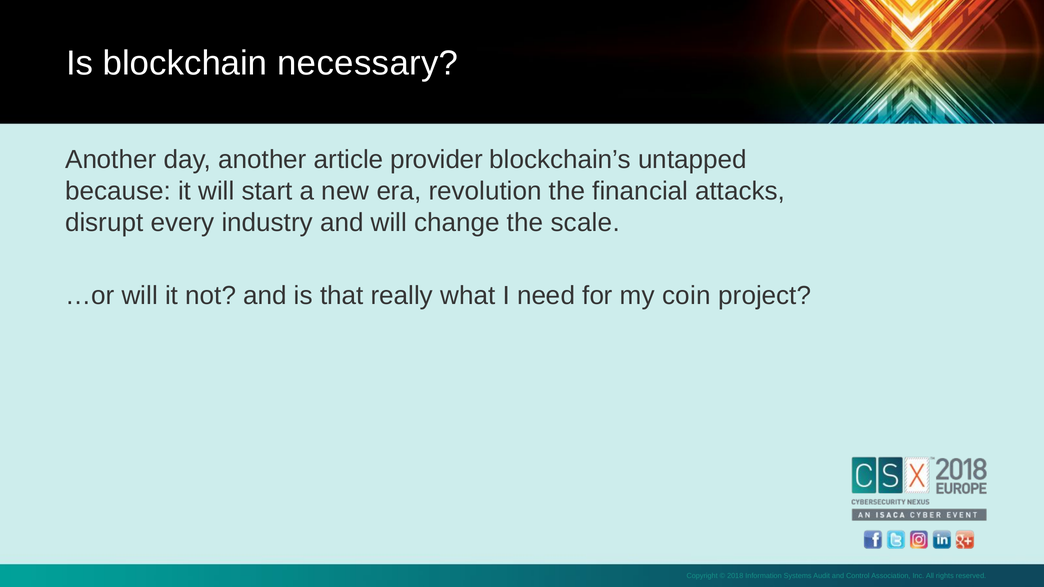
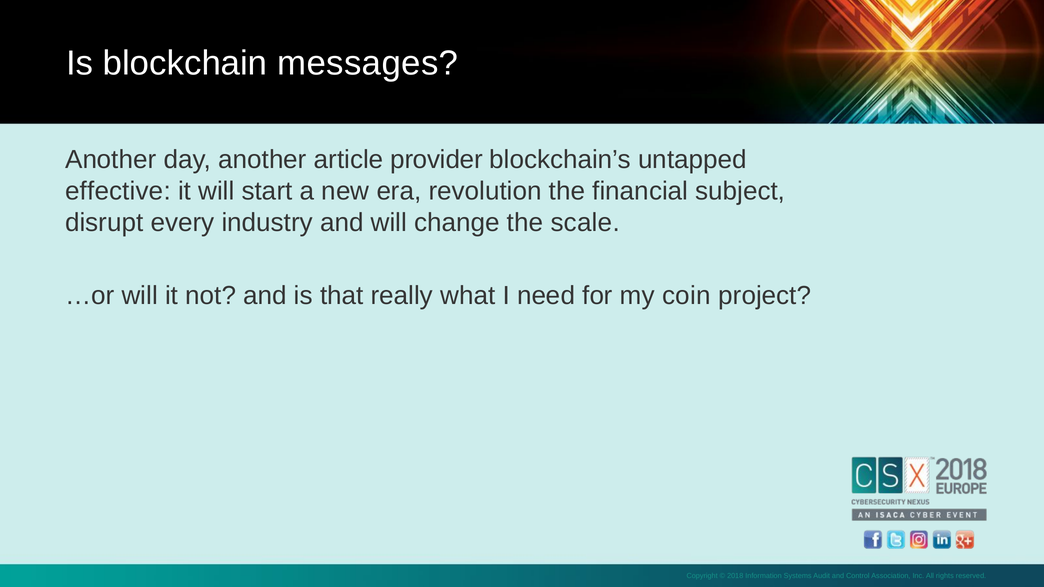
necessary: necessary -> messages (368, 63)
because: because -> effective (118, 191)
attacks: attacks -> subject (740, 191)
